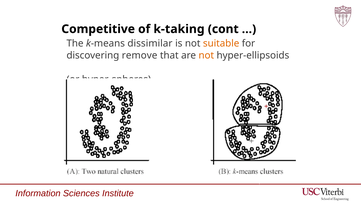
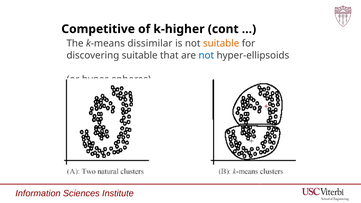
k-taking: k-taking -> k-higher (179, 29)
discovering remove: remove -> suitable (140, 55)
not colour: orange -> blue (206, 55)
